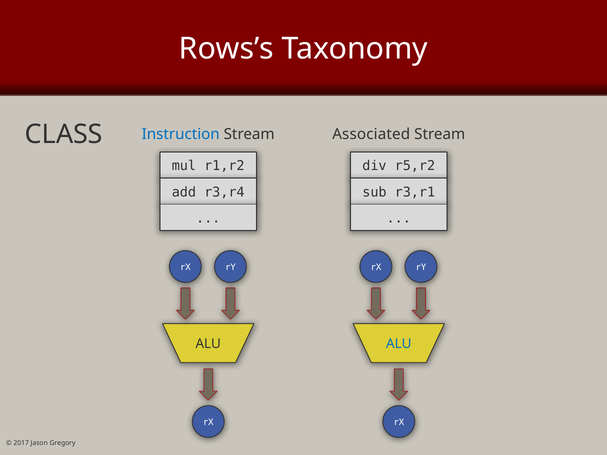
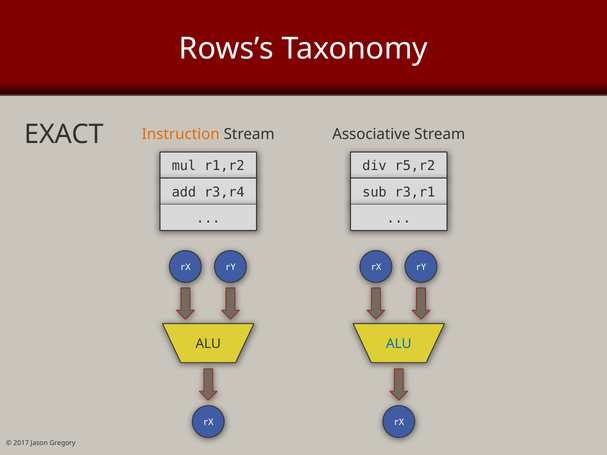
CLASS: CLASS -> EXACT (64, 135)
Instruction colour: blue -> orange (181, 134)
Associated: Associated -> Associative (371, 134)
